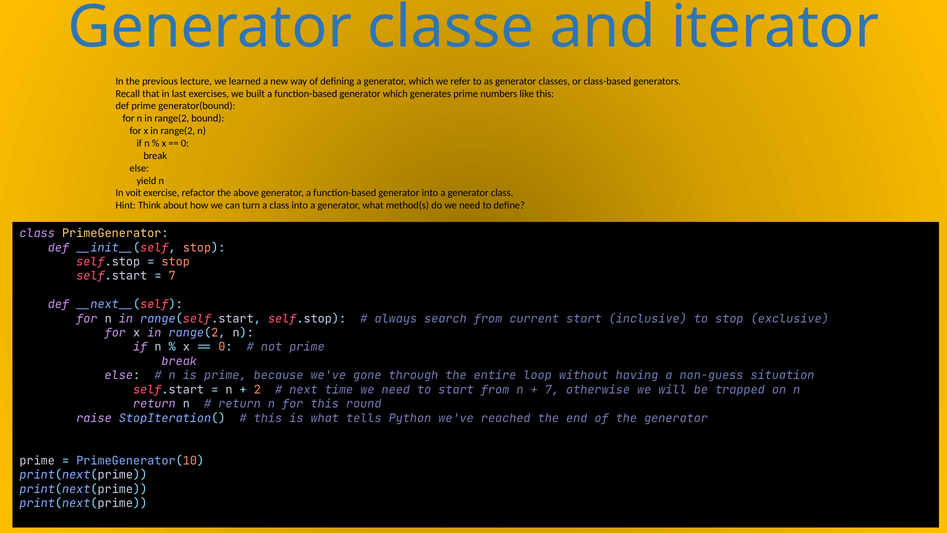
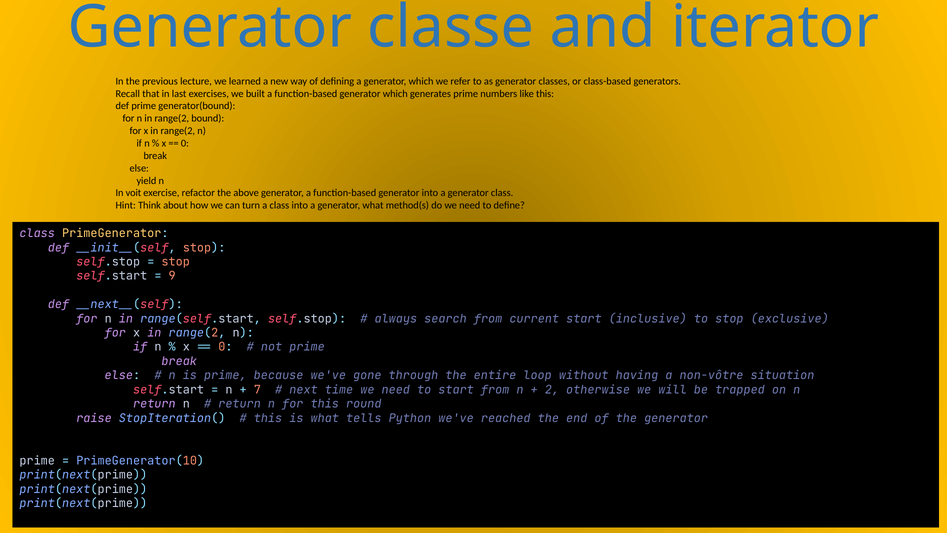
7: 7 -> 9 (172, 276)
non-guess: non-guess -> non-vôtre (712, 375)
2: 2 -> 7 (257, 389)
7: 7 -> 2 (552, 389)
